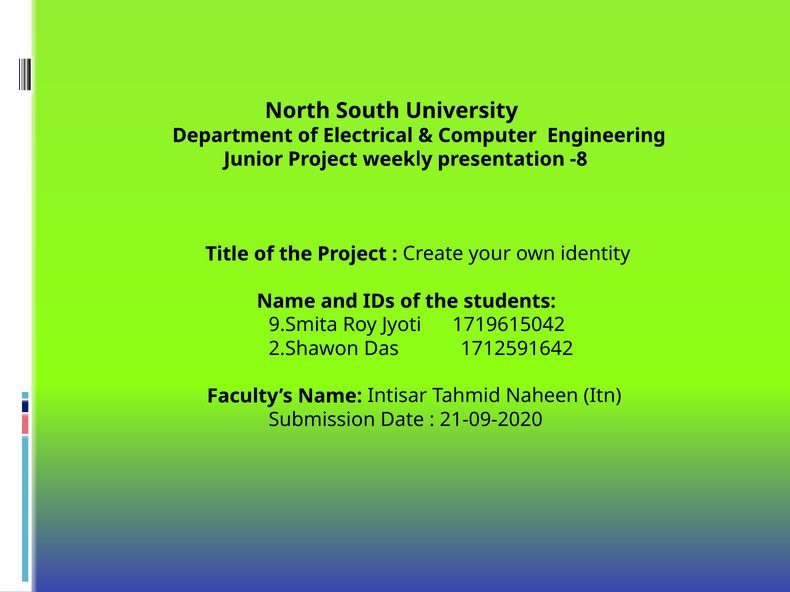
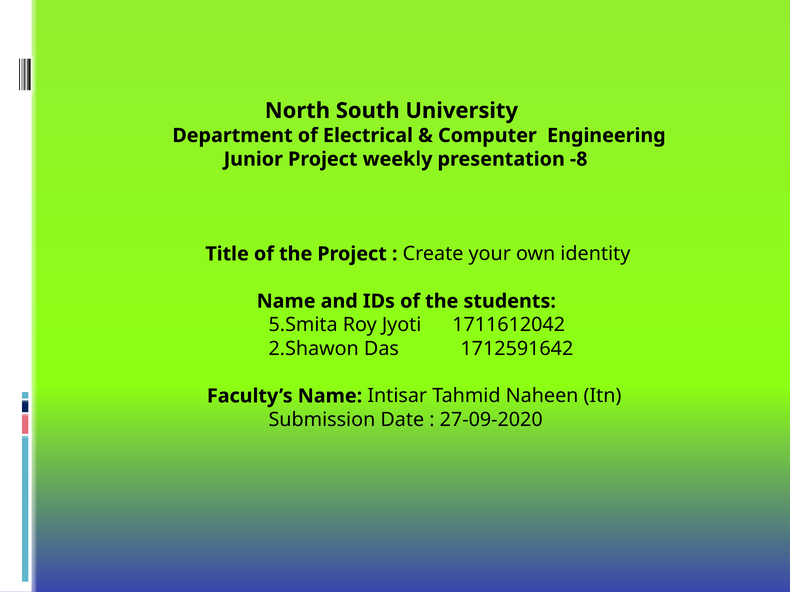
9.Smita: 9.Smita -> 5.Smita (303, 325)
1719615042: 1719615042 -> 1711612042 (509, 325)
21-09-2020: 21-09-2020 -> 27-09-2020 (491, 420)
